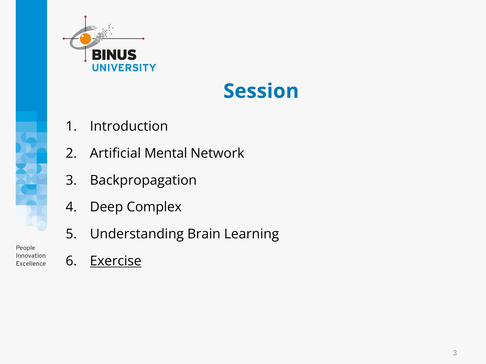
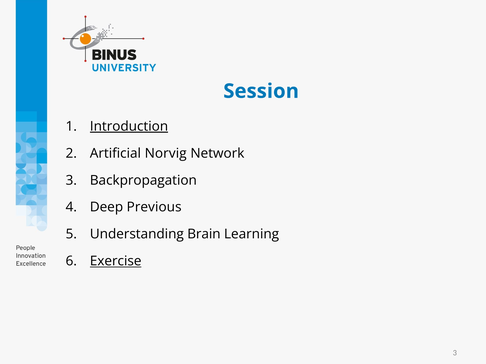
Introduction underline: none -> present (129, 126)
Mental: Mental -> Norvig (166, 153)
Complex: Complex -> Previous (154, 207)
